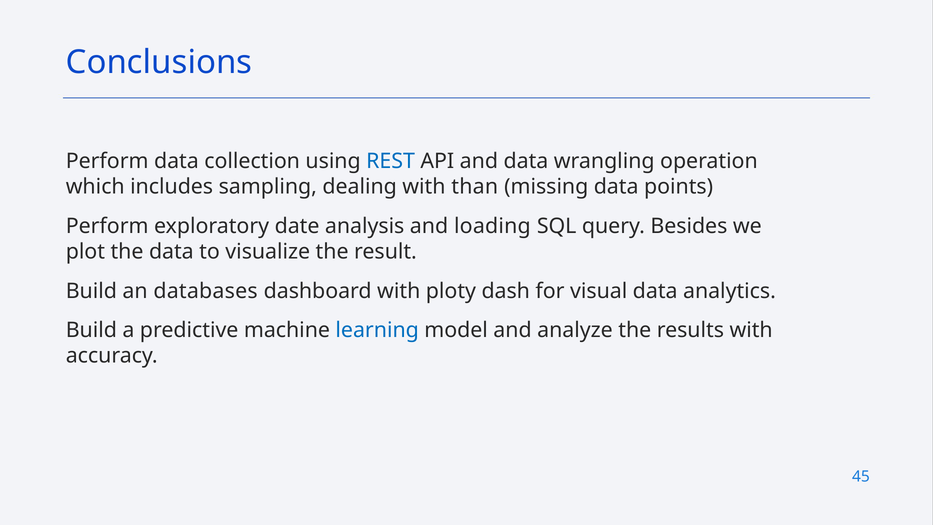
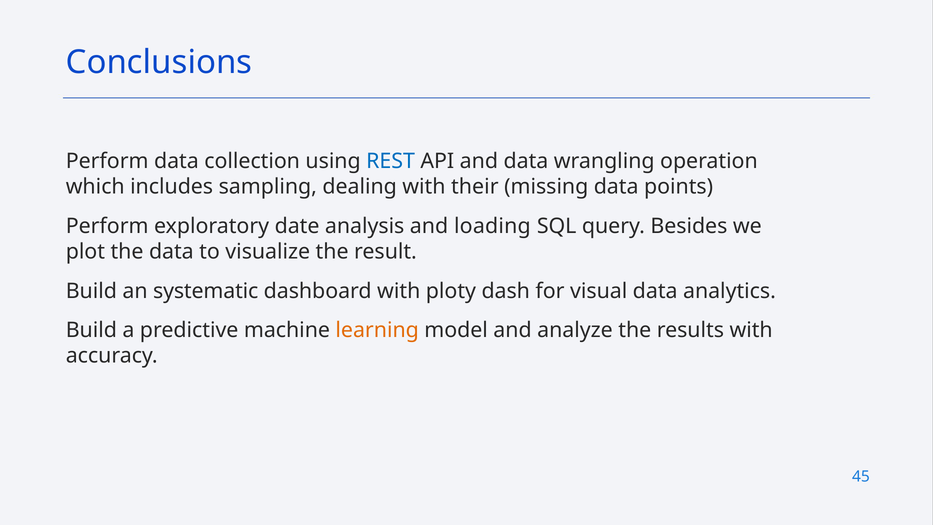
than: than -> their (475, 187)
databases: databases -> systematic (206, 291)
learning colour: blue -> orange (377, 330)
